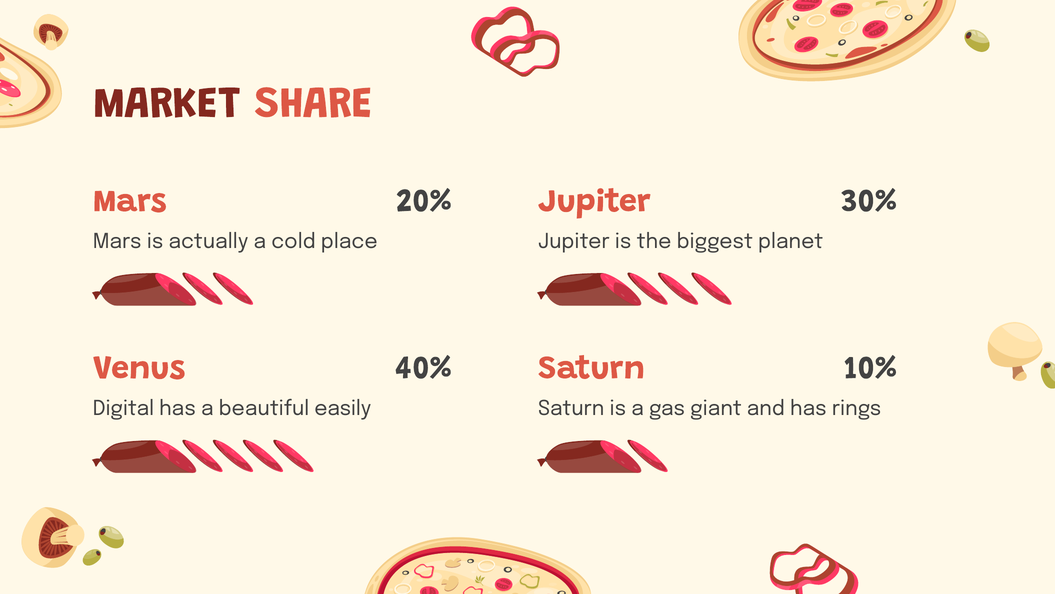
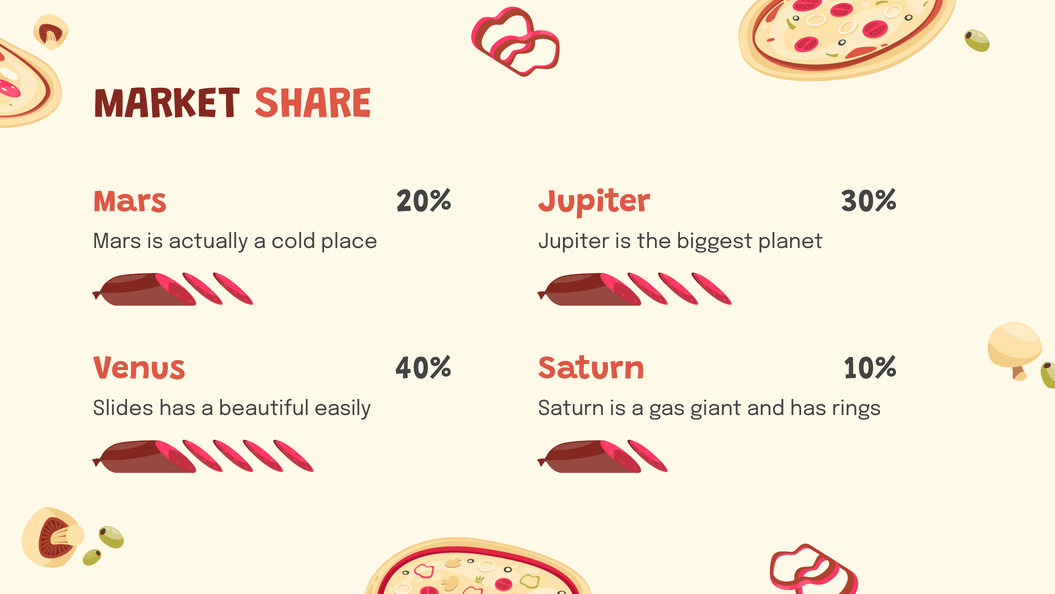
Digital: Digital -> Slides (123, 408)
